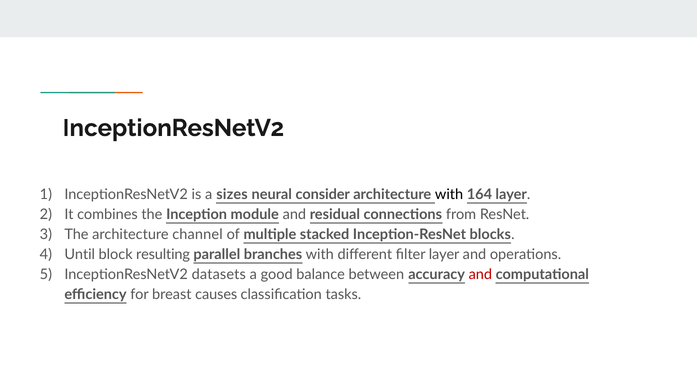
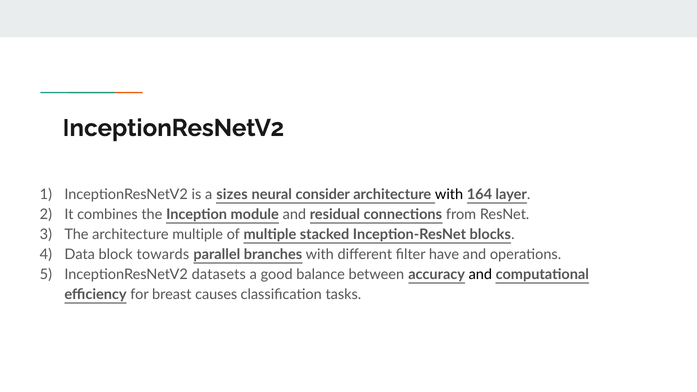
architecture channel: channel -> multiple (198, 234)
Until: Until -> Data (80, 254)
resulting: resulting -> towards (163, 254)
filter layer: layer -> have (444, 254)
and colour: red -> black (480, 275)
